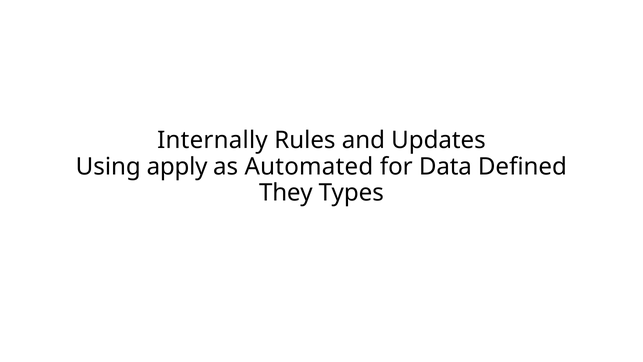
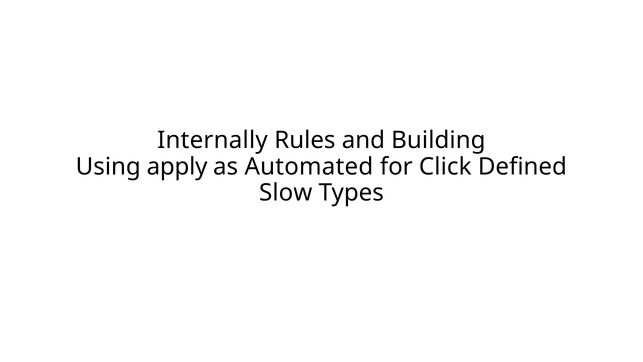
Updates: Updates -> Building (438, 140)
Data: Data -> Click (445, 166)
They: They -> Slow (286, 192)
